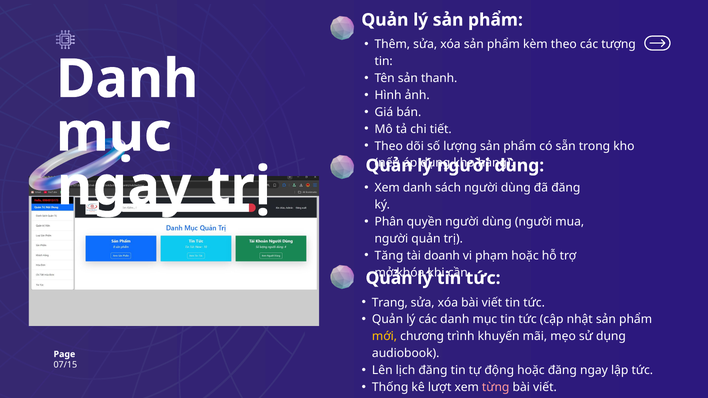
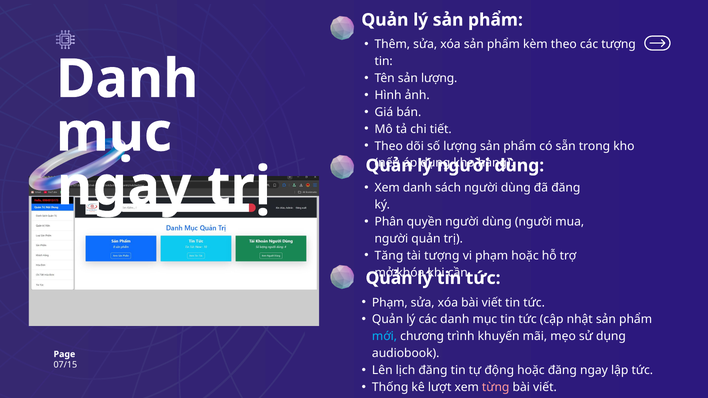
sản thanh: thanh -> lượng (439, 78)
tài doanh: doanh -> tượng (442, 256)
Trang: Trang -> Phạm (390, 303)
mới colour: yellow -> light blue (385, 337)
